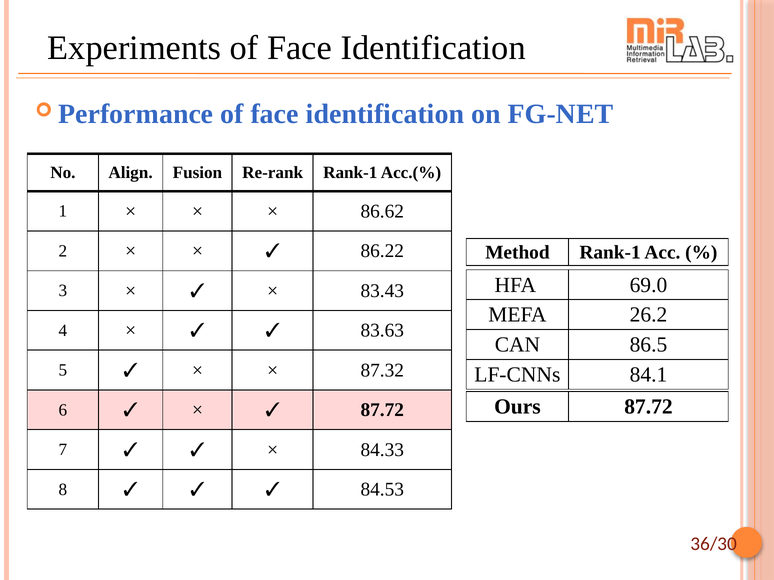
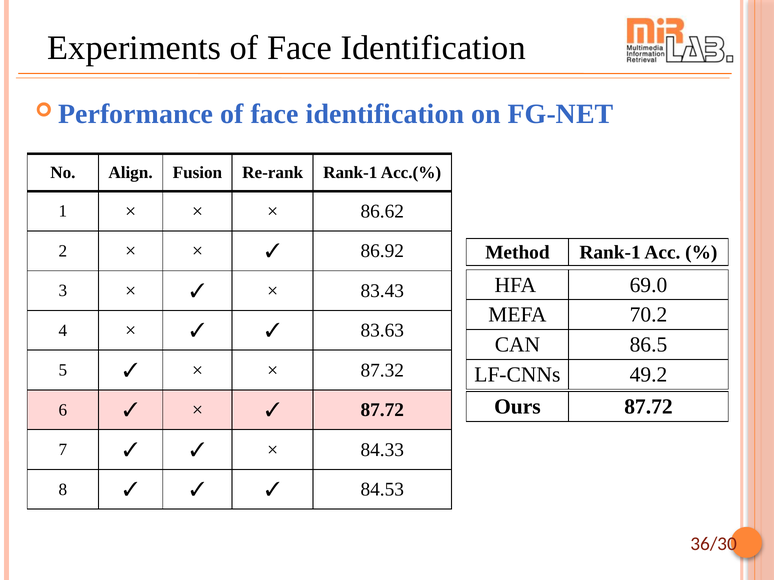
86.22: 86.22 -> 86.92 (382, 251)
26.2: 26.2 -> 70.2 (648, 315)
84.1: 84.1 -> 49.2 (648, 375)
